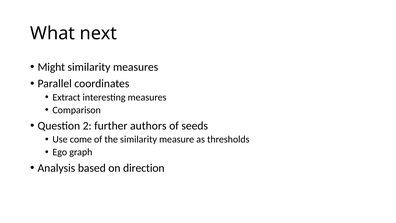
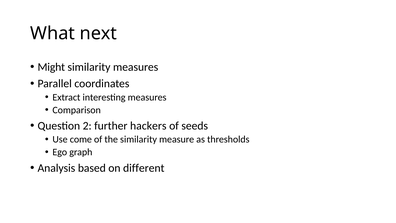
authors: authors -> hackers (148, 126)
direction: direction -> different (144, 168)
